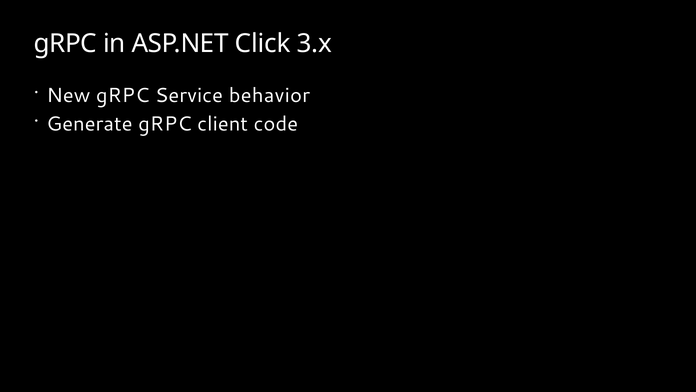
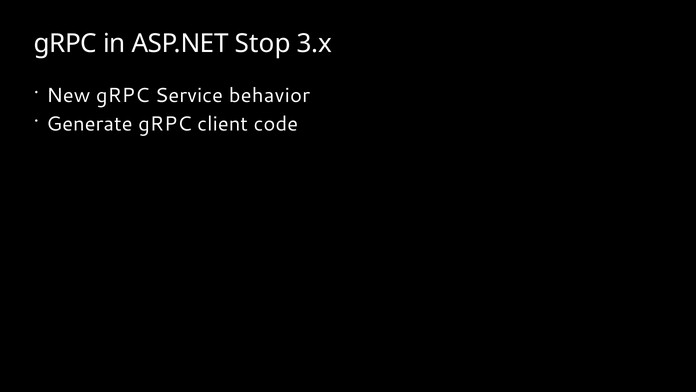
Click: Click -> Stop (263, 44)
